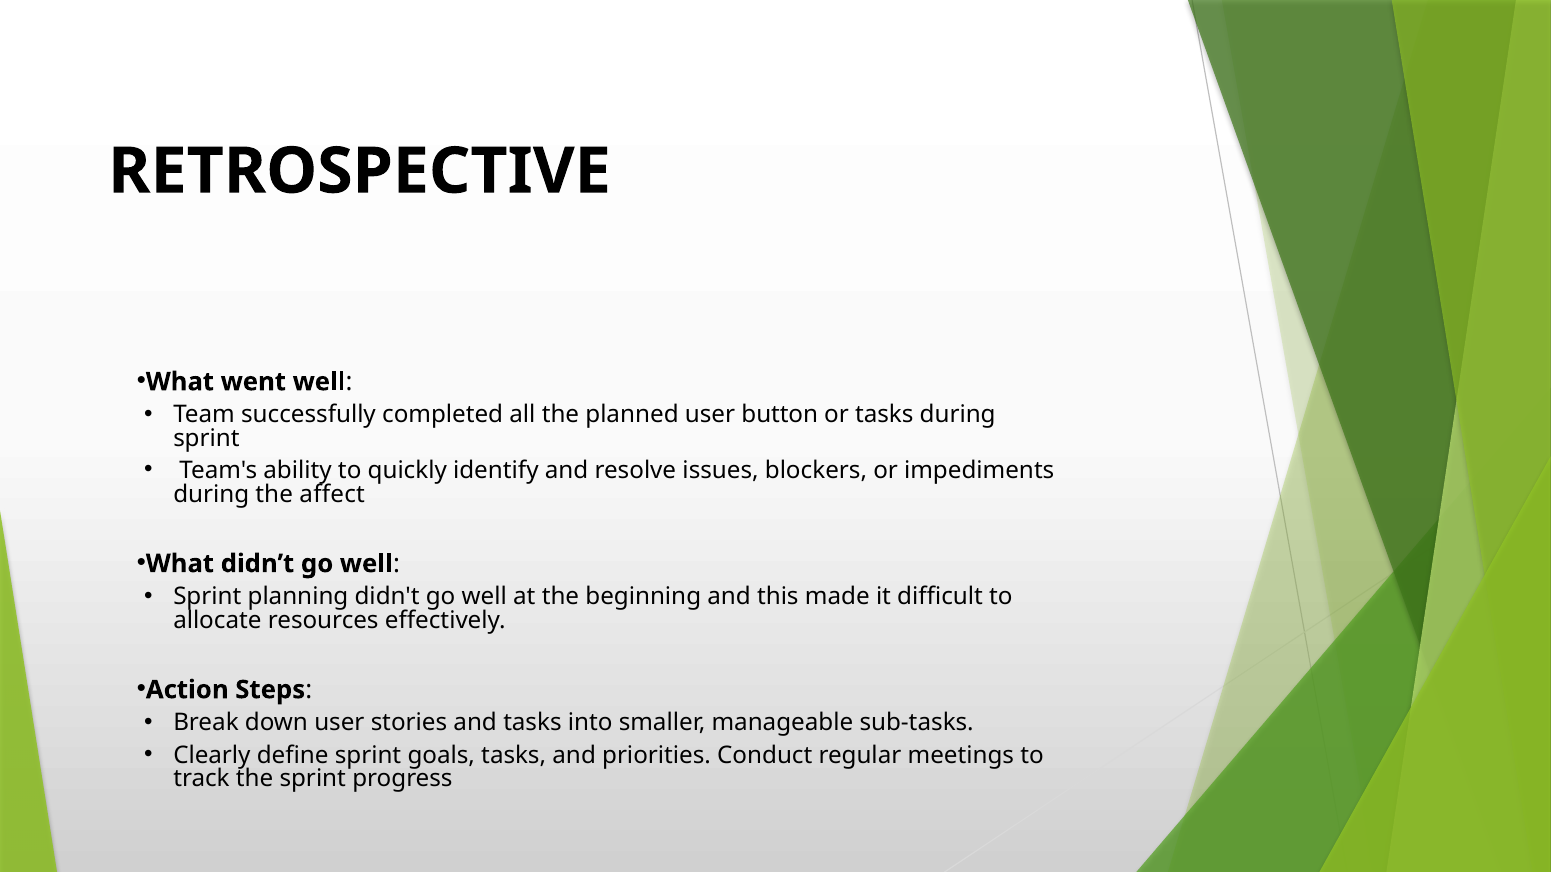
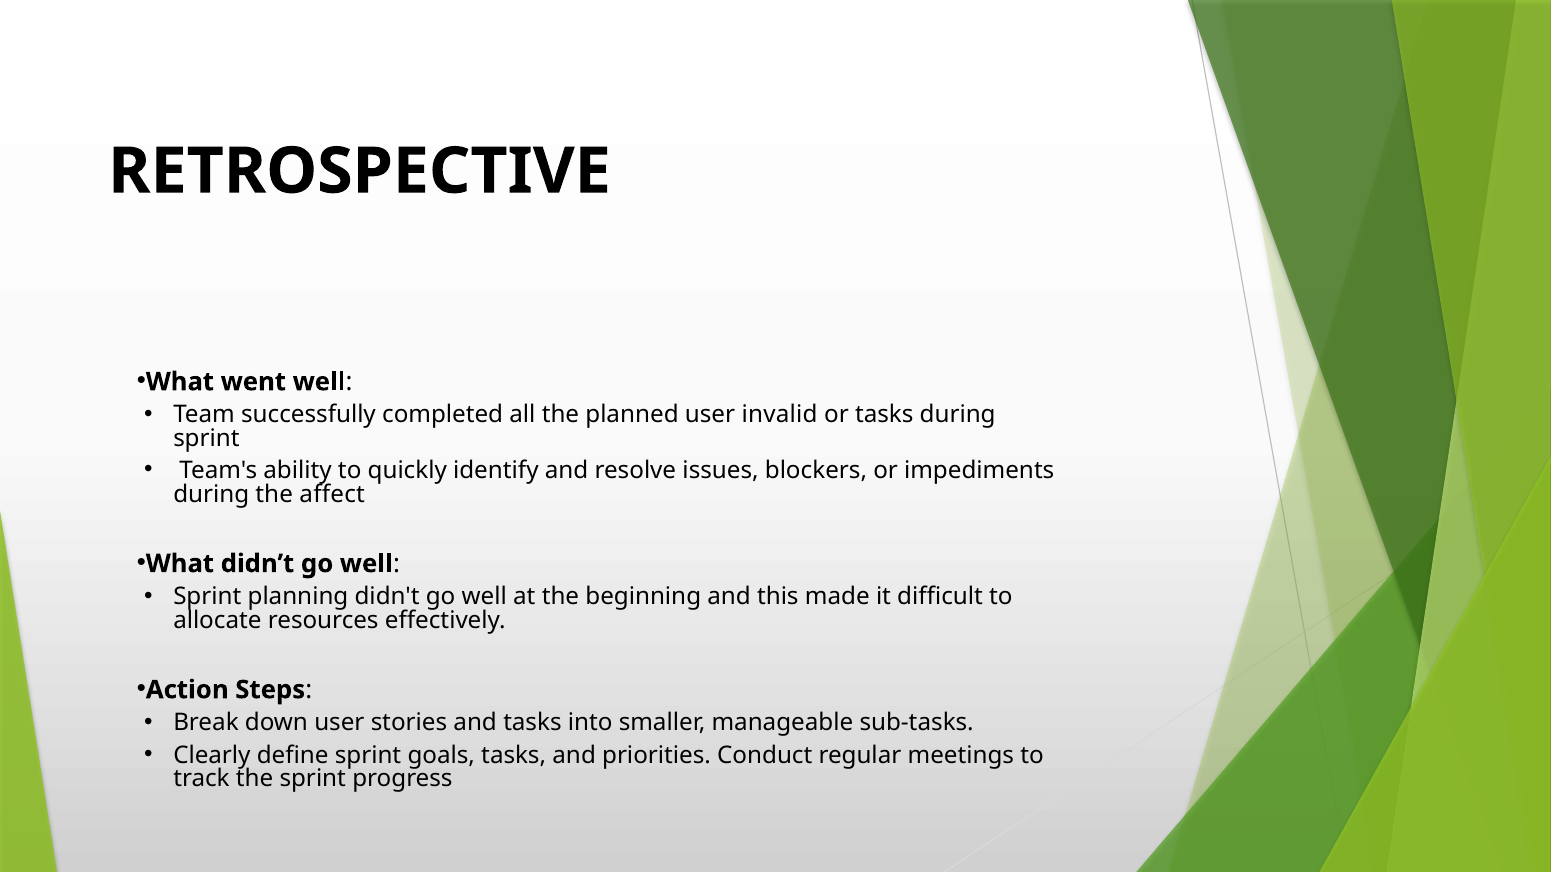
button: button -> invalid (780, 415)
